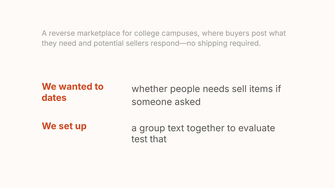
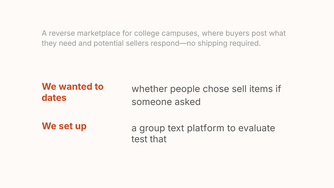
needs: needs -> chose (216, 89)
together: together -> platform (206, 128)
